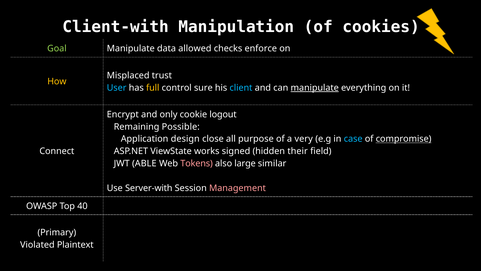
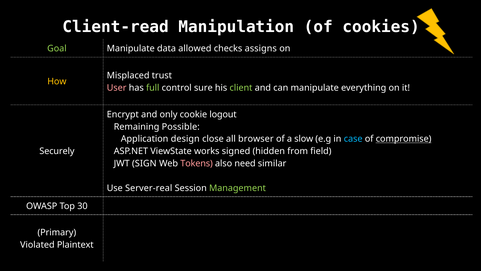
Client-with: Client-with -> Client-read (116, 27)
enforce: enforce -> assigns (261, 49)
User colour: light blue -> pink (117, 88)
full colour: yellow -> light green (153, 88)
client colour: light blue -> light green (241, 88)
manipulate underline: present -> none (315, 88)
purpose: purpose -> browser (256, 139)
very: very -> slow (304, 139)
Connect: Connect -> Securely (57, 151)
their: their -> from (298, 151)
ABLE: ABLE -> SIGN (144, 163)
large: large -> need (245, 163)
Server-with: Server-with -> Server-real (149, 188)
Management colour: pink -> light green (237, 188)
40: 40 -> 30 (82, 206)
